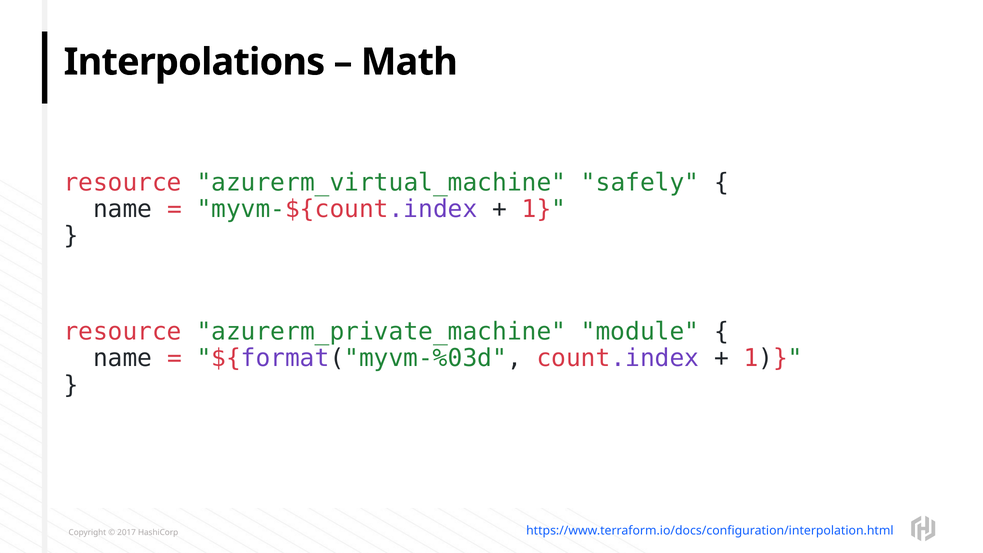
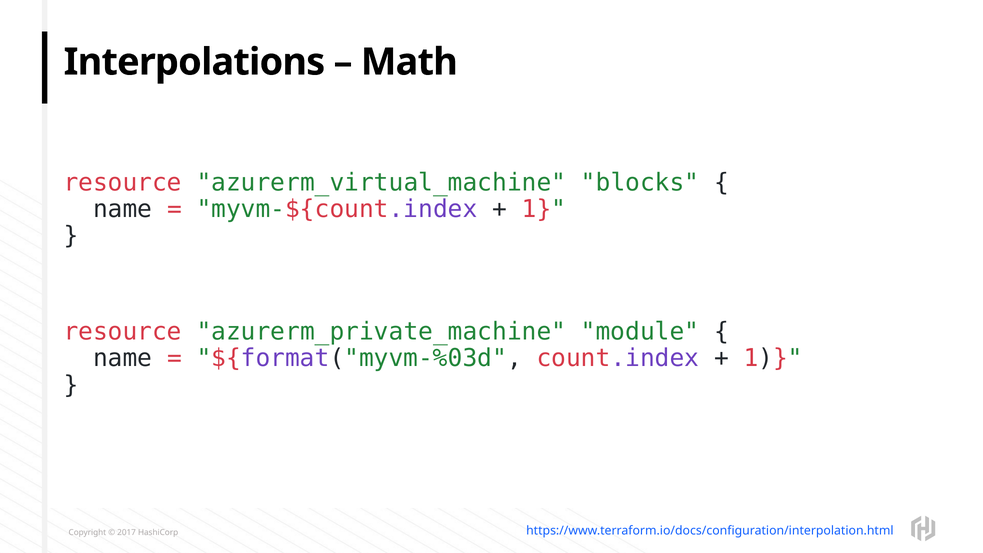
safely: safely -> blocks (640, 183)
